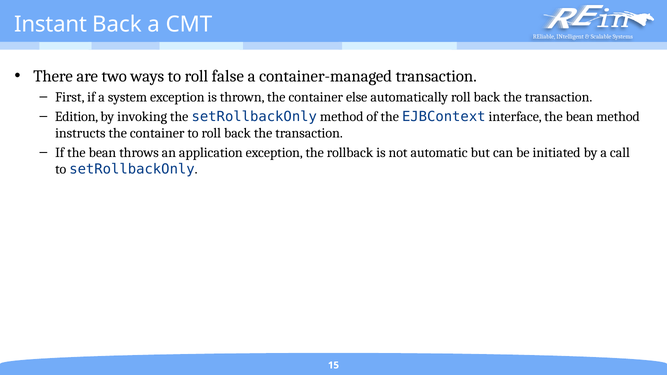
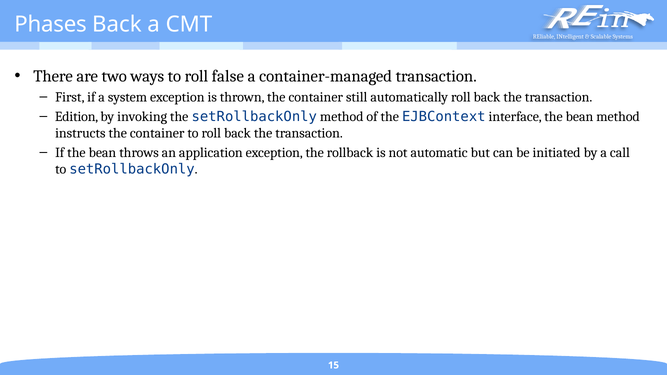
Instant: Instant -> Phases (51, 24)
else: else -> still (357, 97)
